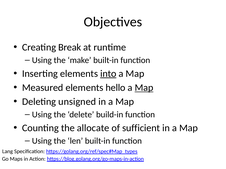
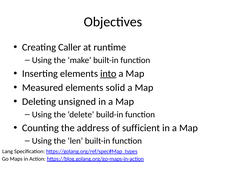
Break: Break -> Caller (70, 47)
hello: hello -> solid (115, 88)
Map underline: present -> none (144, 88)
allocate: allocate -> address (93, 128)
